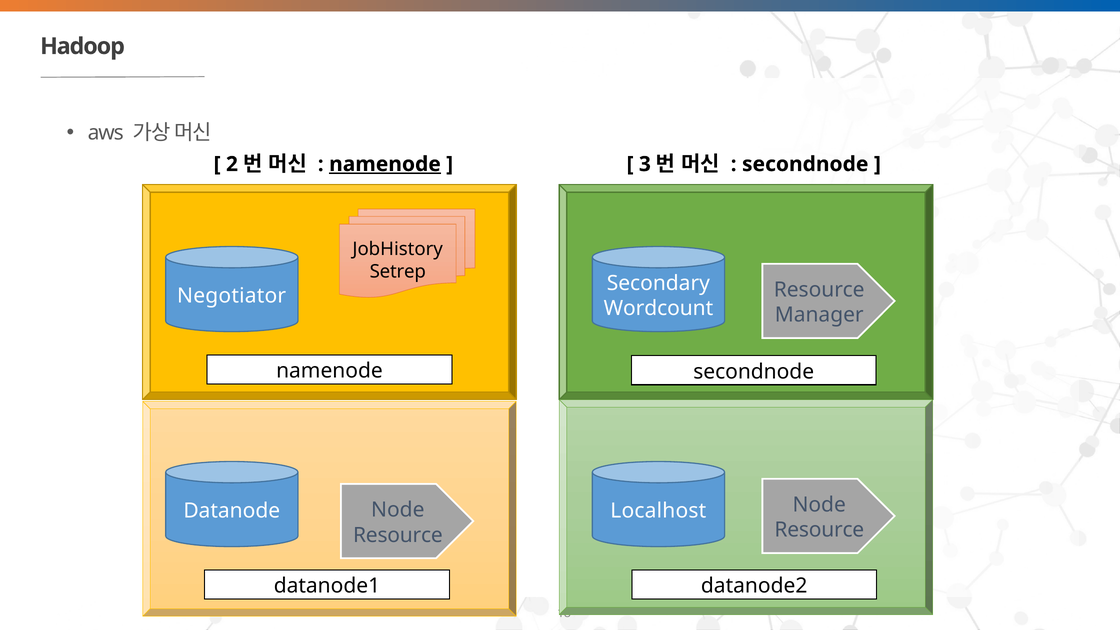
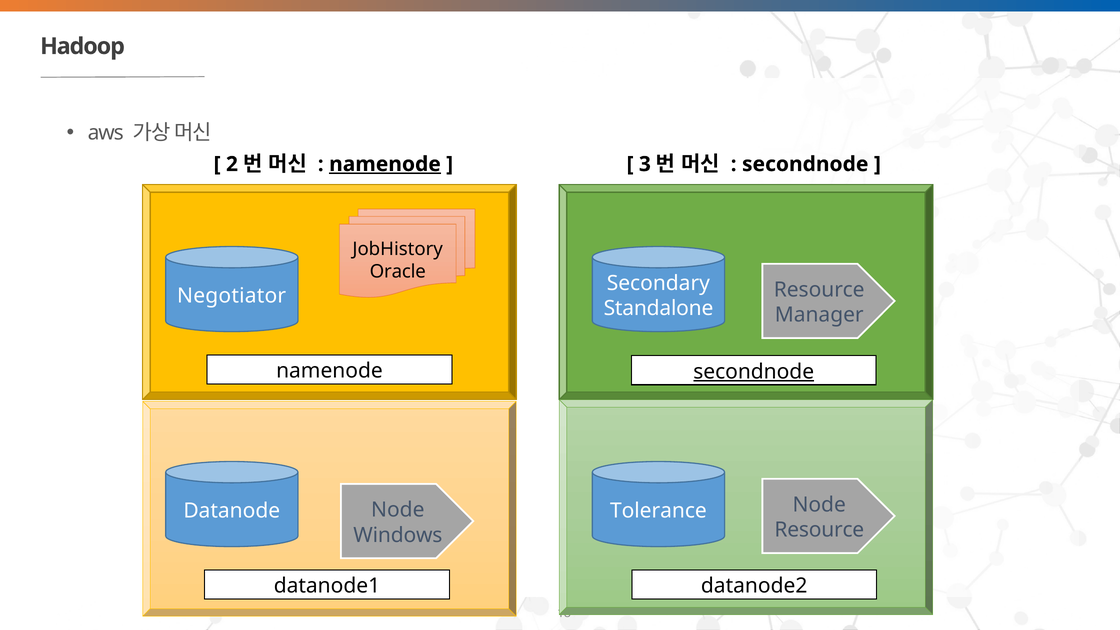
Setrep: Setrep -> Oracle (398, 272)
Wordcount: Wordcount -> Standalone (658, 308)
secondnode underline: none -> present (754, 372)
Localhost: Localhost -> Tolerance (658, 511)
Resource: Resource -> Windows (398, 535)
